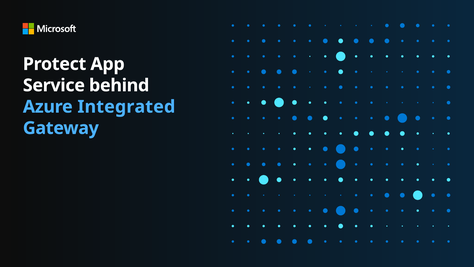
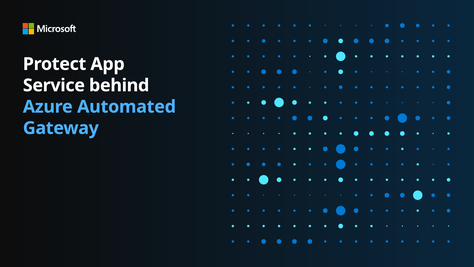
Integrated: Integrated -> Automated (127, 107)
